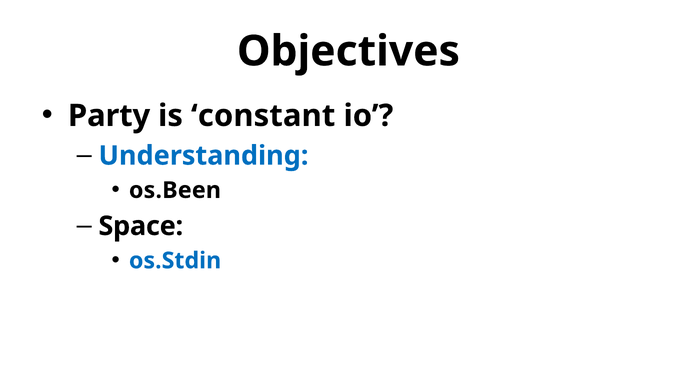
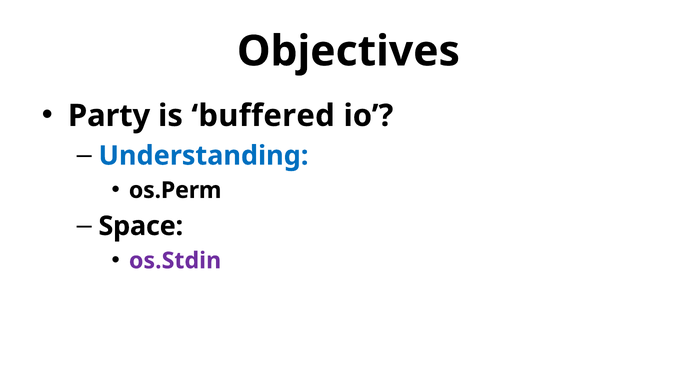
constant: constant -> buffered (263, 116)
os.Been: os.Been -> os.Perm (175, 190)
os.Stdin colour: blue -> purple (175, 261)
